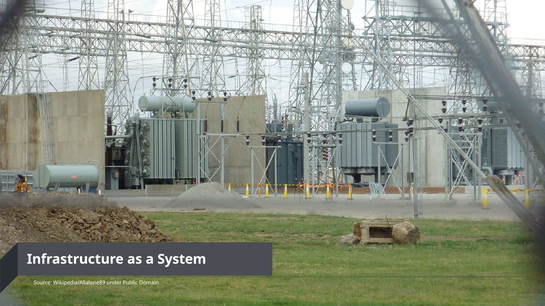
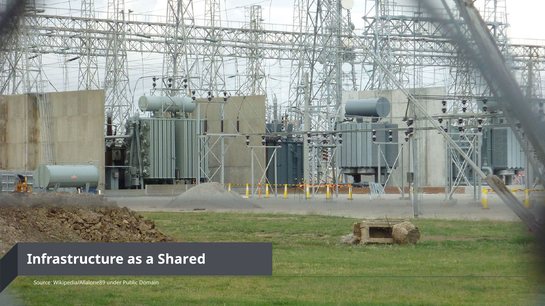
System: System -> Shared (182, 260)
